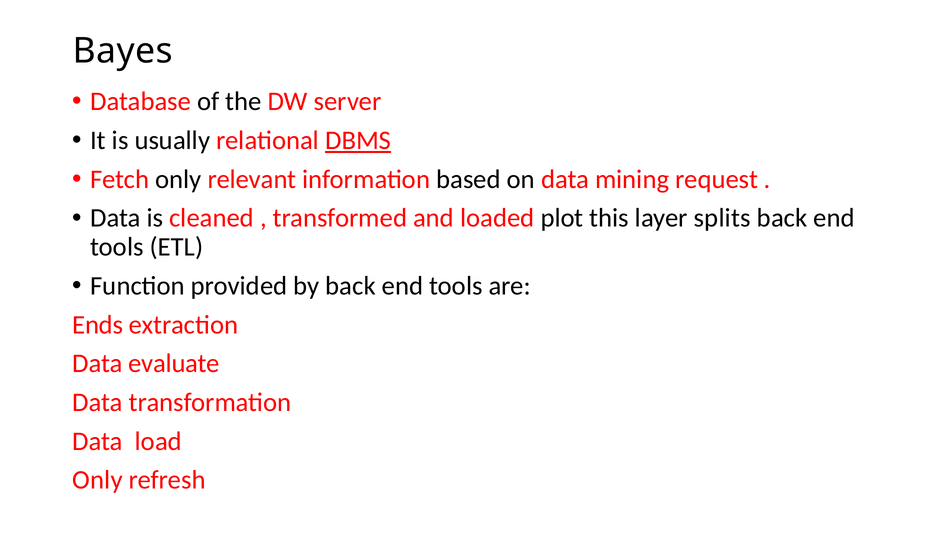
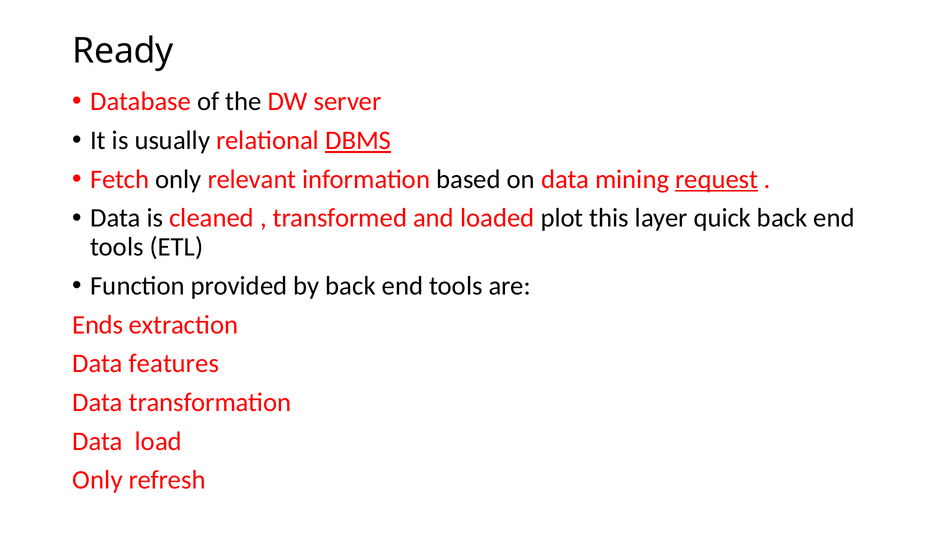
Bayes: Bayes -> Ready (123, 51)
request underline: none -> present (717, 179)
splits: splits -> quick (722, 218)
evaluate: evaluate -> features (174, 363)
